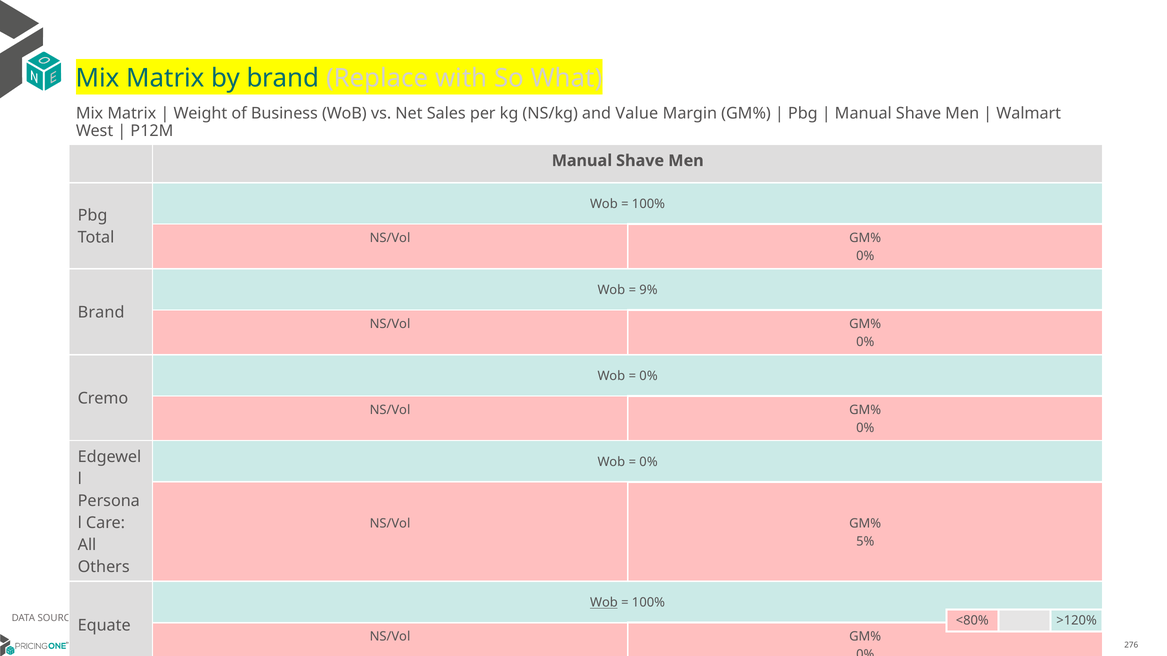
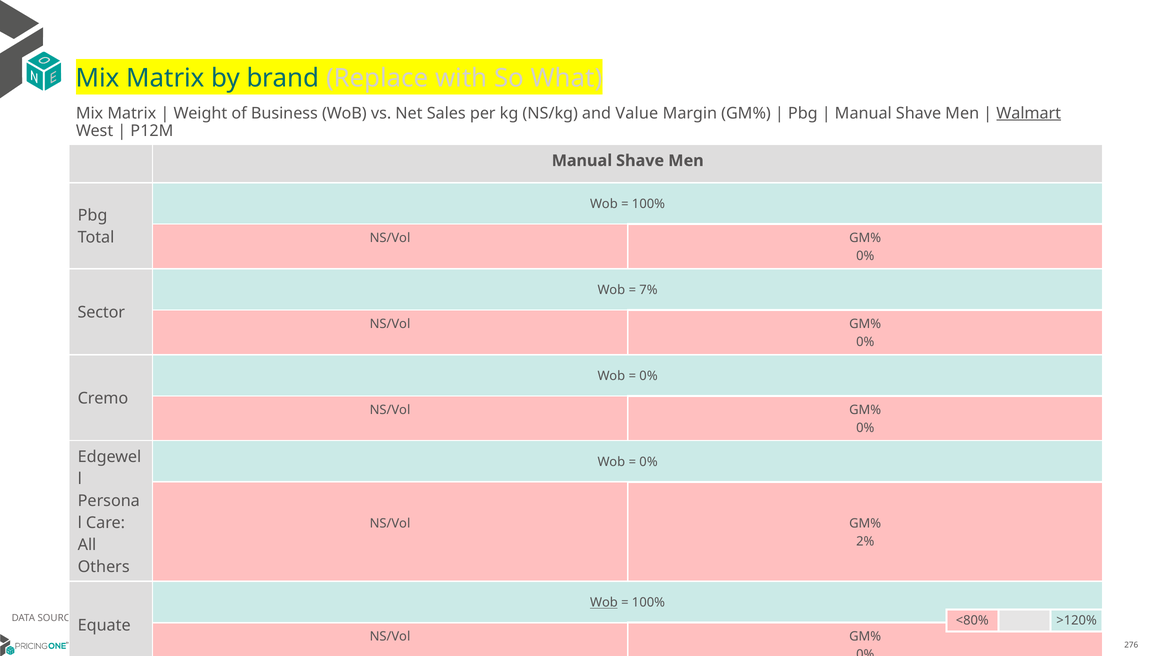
Walmart underline: none -> present (1029, 113)
9%: 9% -> 7% (648, 290)
Brand: Brand -> Sector (101, 313)
5%: 5% -> 2% (865, 542)
